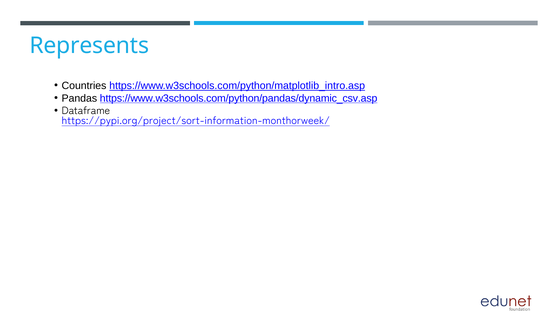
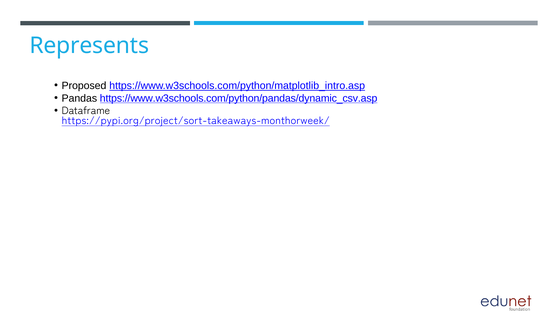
Countries: Countries -> Proposed (84, 86)
https://pypi.org/project/sort-information-monthorweek/: https://pypi.org/project/sort-information-monthorweek/ -> https://pypi.org/project/sort-takeaways-monthorweek/ (196, 121)
